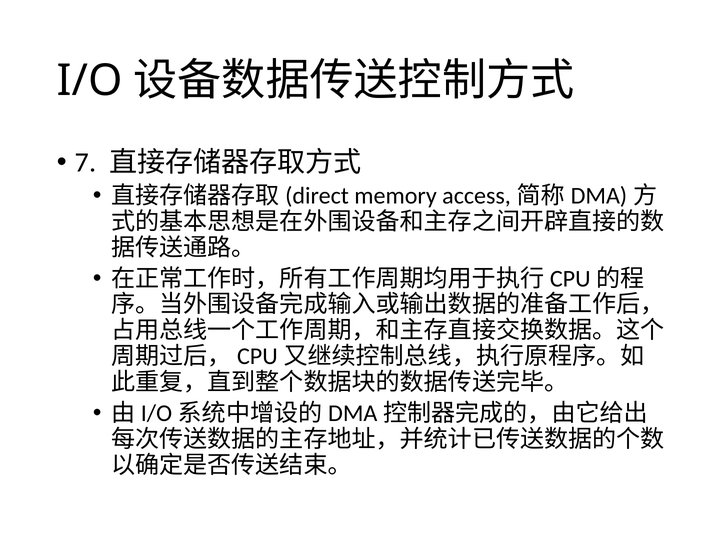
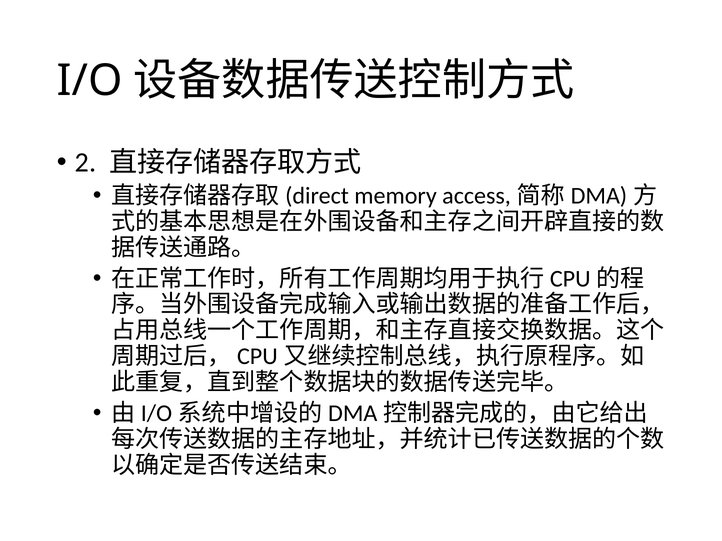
7: 7 -> 2 (86, 163)
